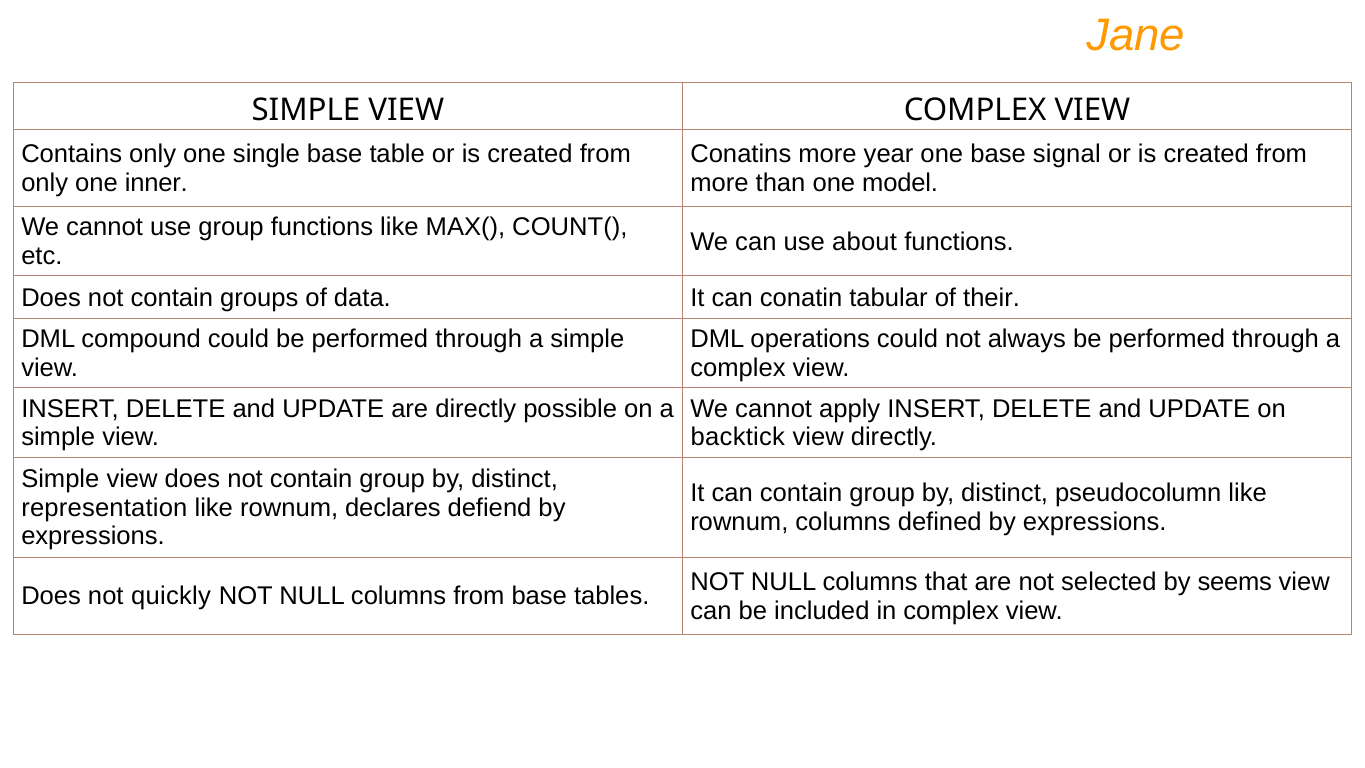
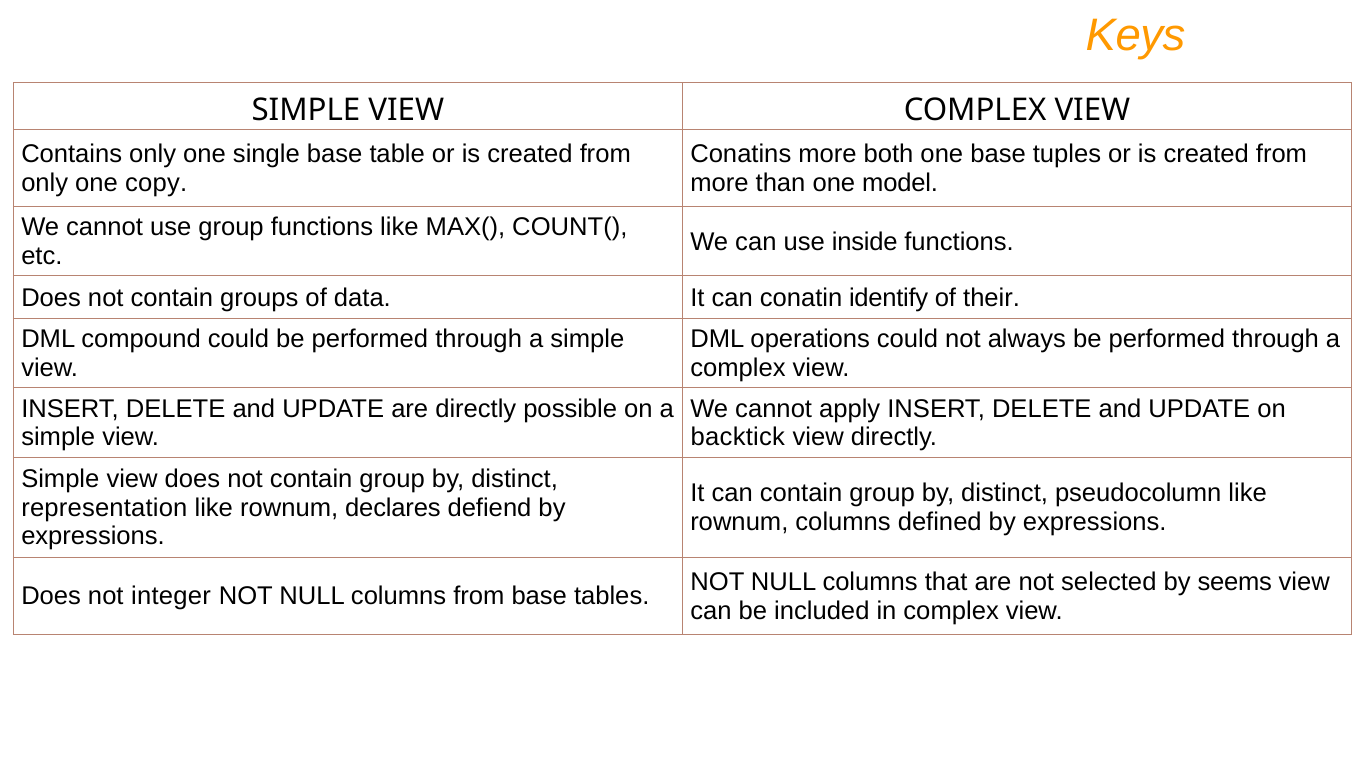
Jane: Jane -> Keys (1136, 36)
year: year -> both (889, 154)
signal: signal -> tuples (1067, 154)
inner: inner -> copy (156, 183)
about: about -> inside (865, 242)
tabular: tabular -> identify (889, 298)
quickly: quickly -> integer (171, 596)
